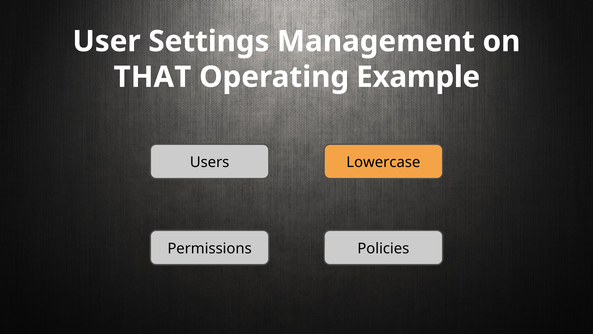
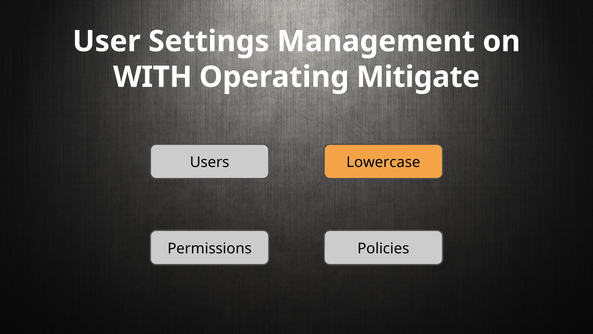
THAT: THAT -> WITH (153, 77)
Example: Example -> Mitigate (418, 77)
